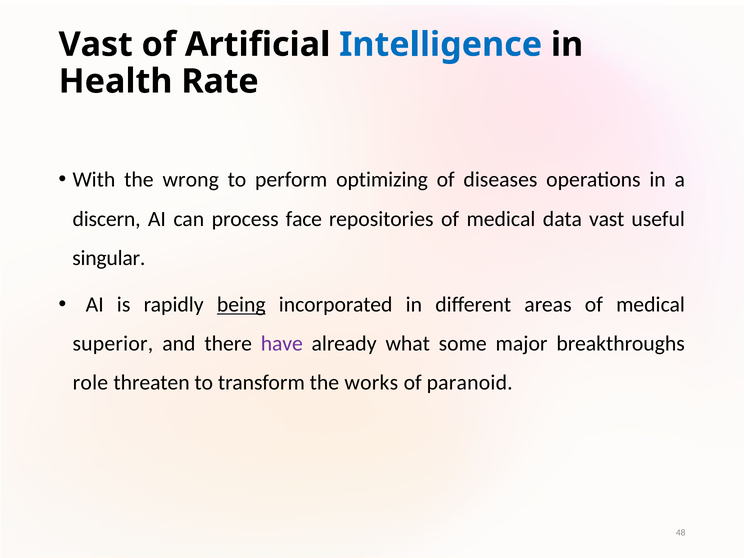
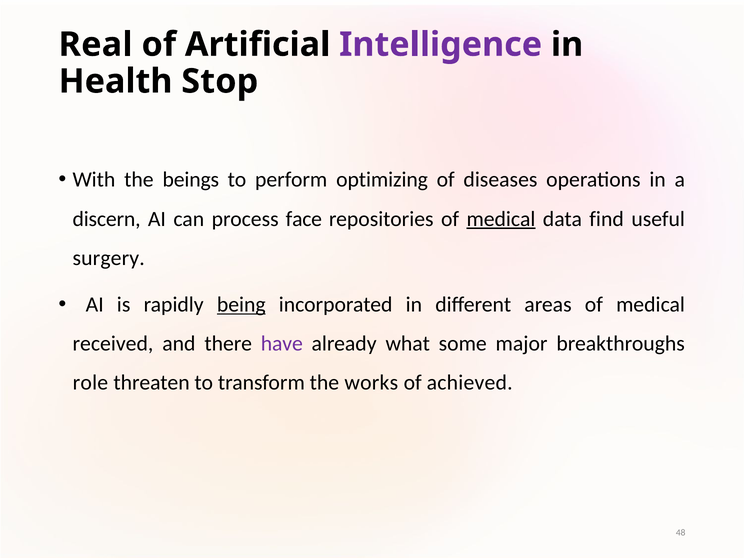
Vast: Vast -> Real (96, 45)
Intelligence colour: blue -> purple (441, 45)
Rate: Rate -> Stop (220, 81)
wrong: wrong -> beings (191, 180)
medical underline: none -> present (501, 219)
data vast: vast -> find (607, 219)
singular: singular -> surgery (109, 258)
superior: superior -> received (113, 344)
paranoid: paranoid -> achieved (470, 383)
